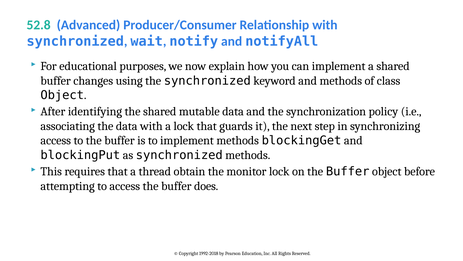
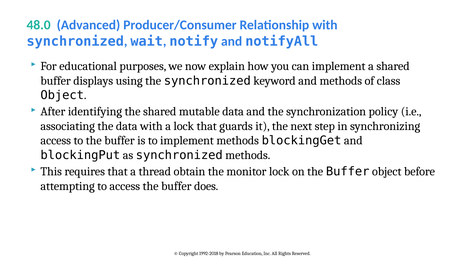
52.8: 52.8 -> 48.0 (39, 25)
changes: changes -> displays (93, 81)
